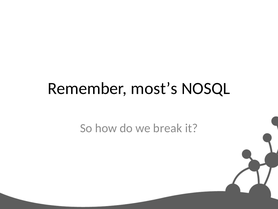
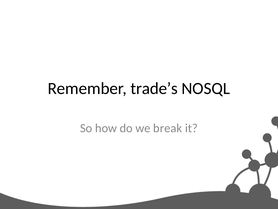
most’s: most’s -> trade’s (154, 88)
